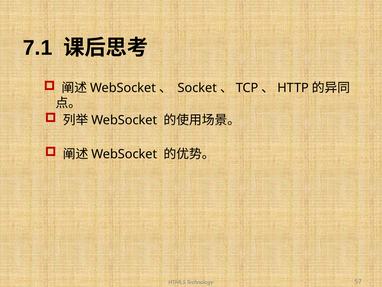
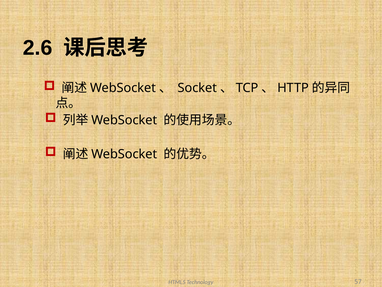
7.1: 7.1 -> 2.6 (38, 48)
